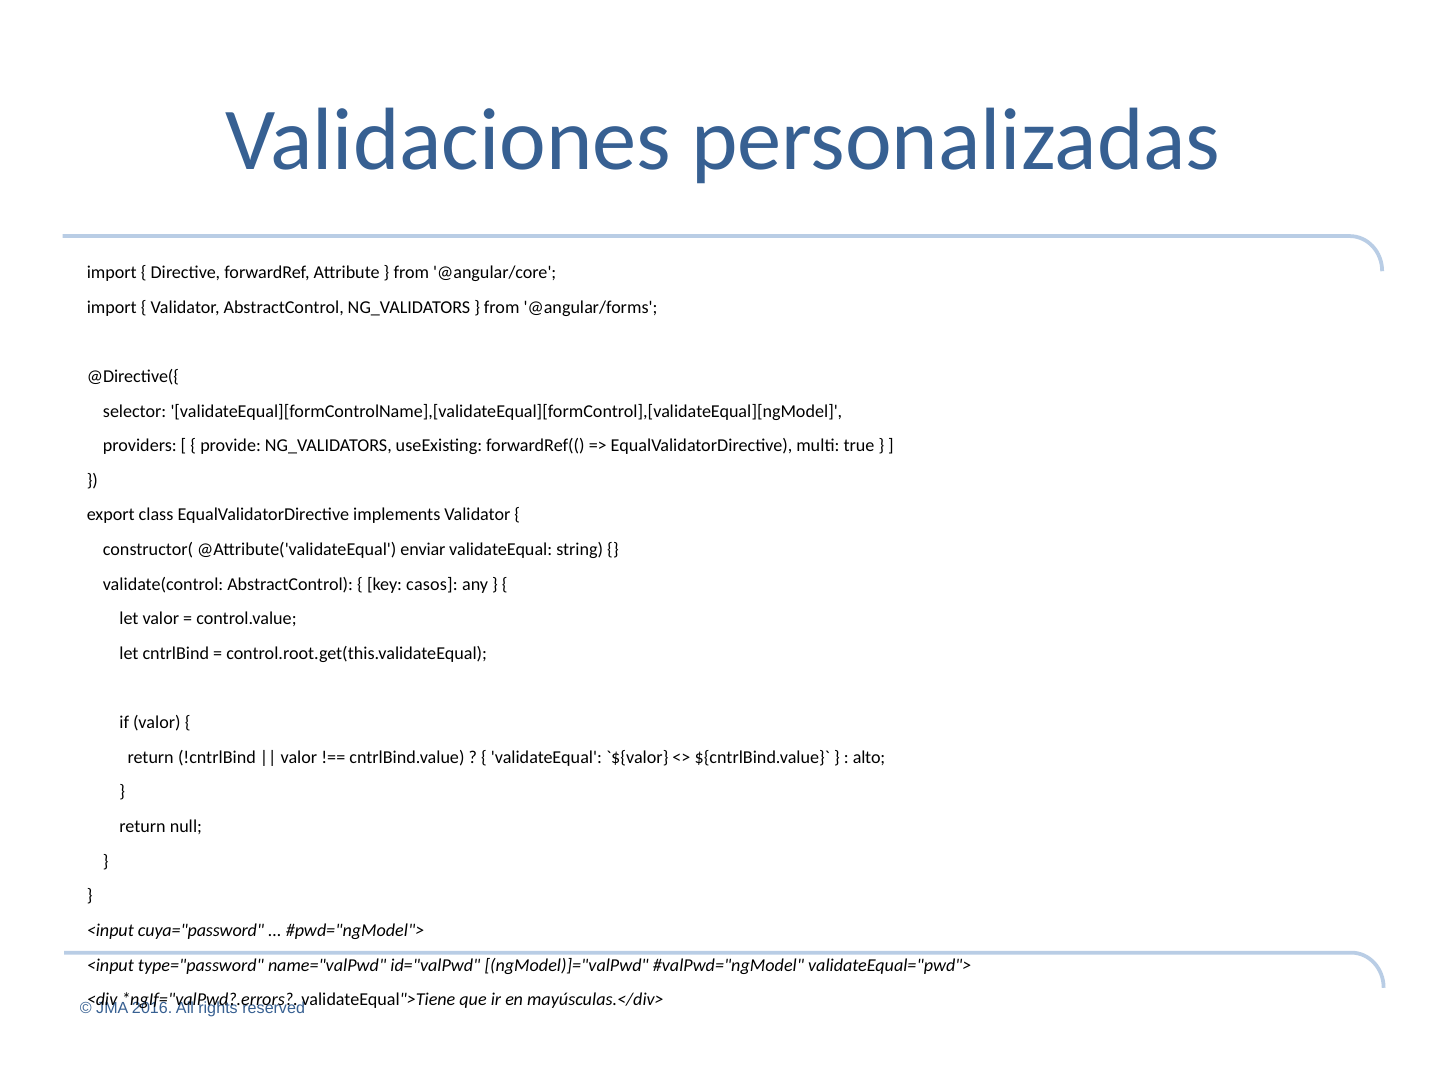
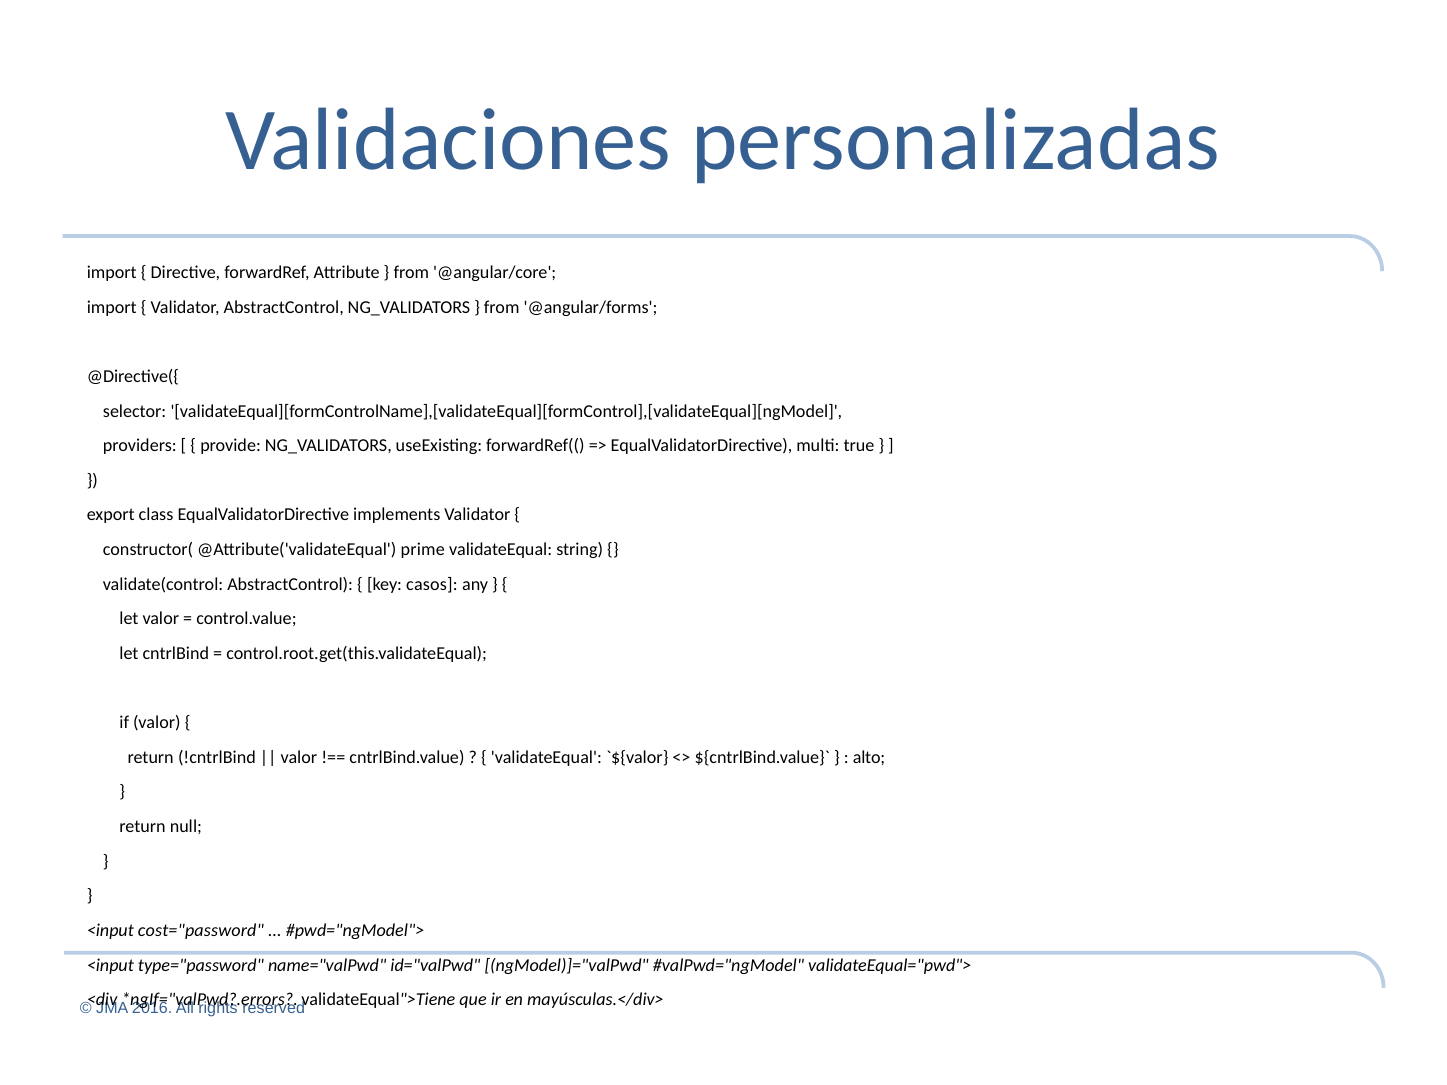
enviar: enviar -> prime (423, 550)
cuya="password: cuya="password -> cost="password (201, 931)
